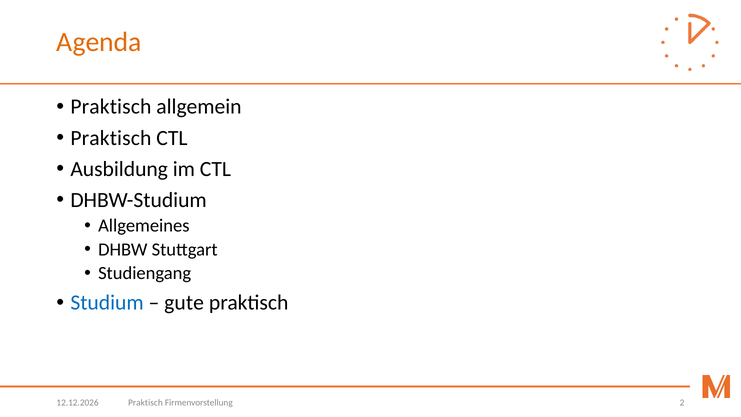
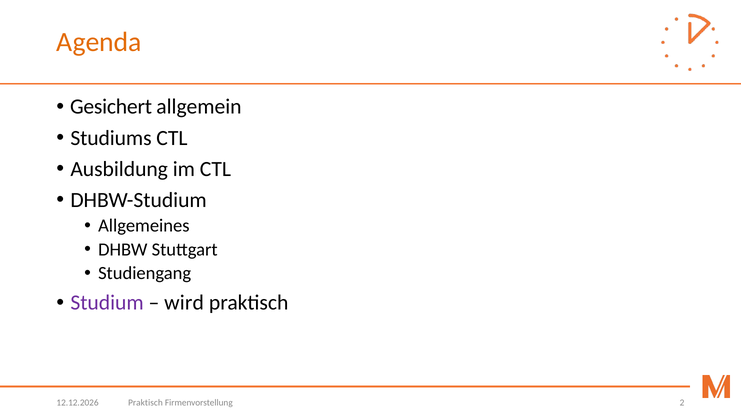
Praktisch: Praktisch -> Gesichert (111, 107)
Praktisch: Praktisch -> Studiums (111, 138)
Studium colour: blue -> purple (107, 303)
gute: gute -> wird (184, 303)
